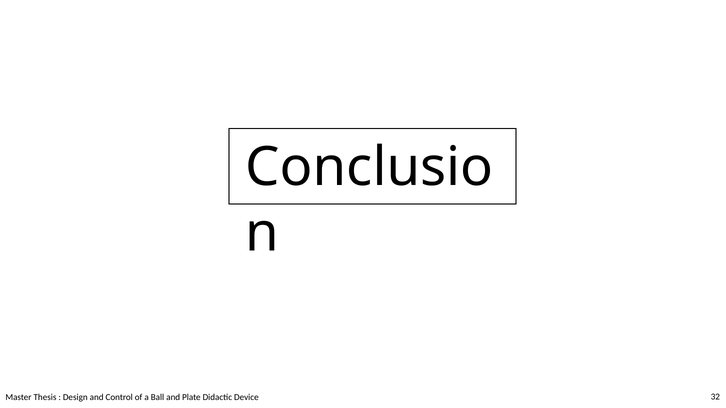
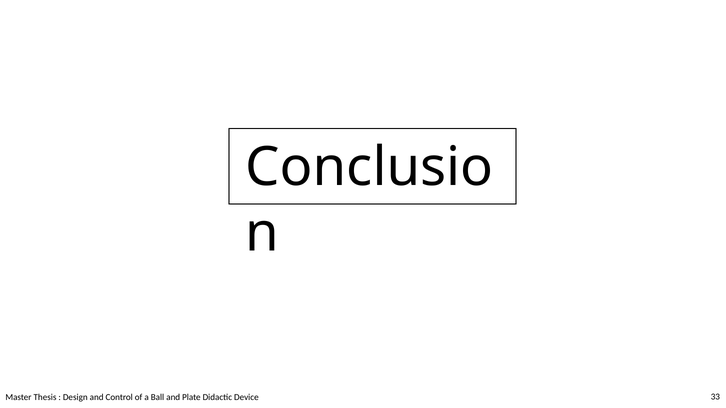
32: 32 -> 33 (715, 397)
